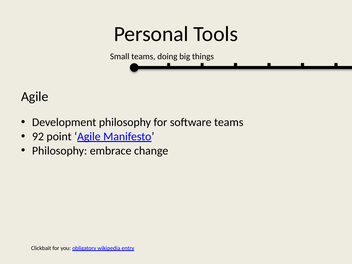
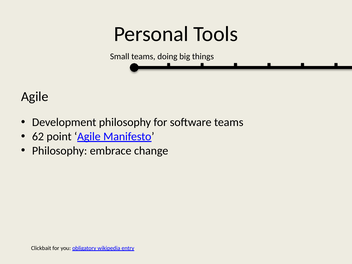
92: 92 -> 62 (38, 136)
